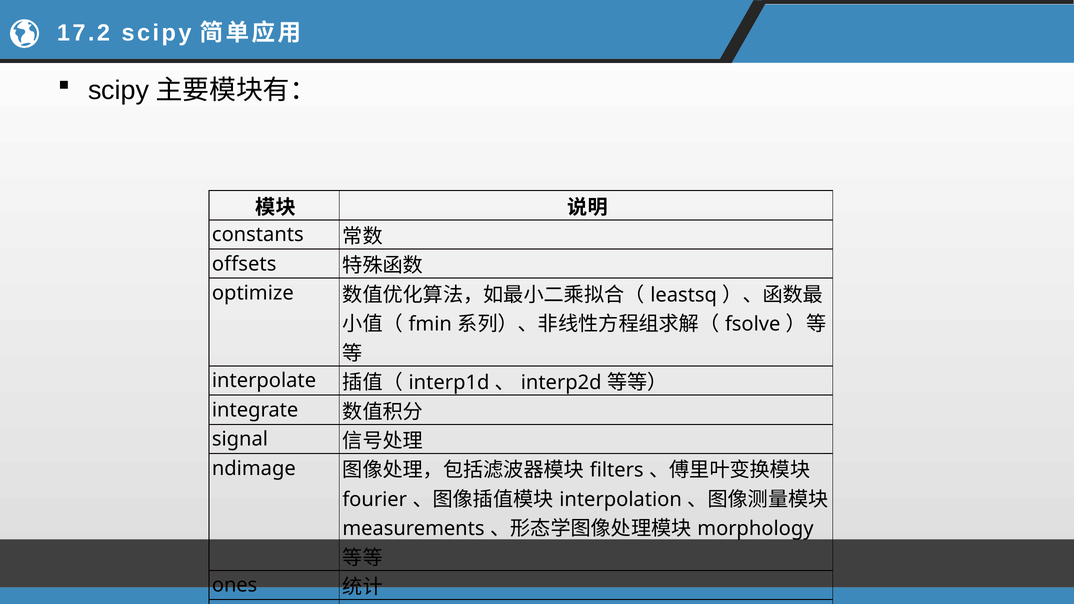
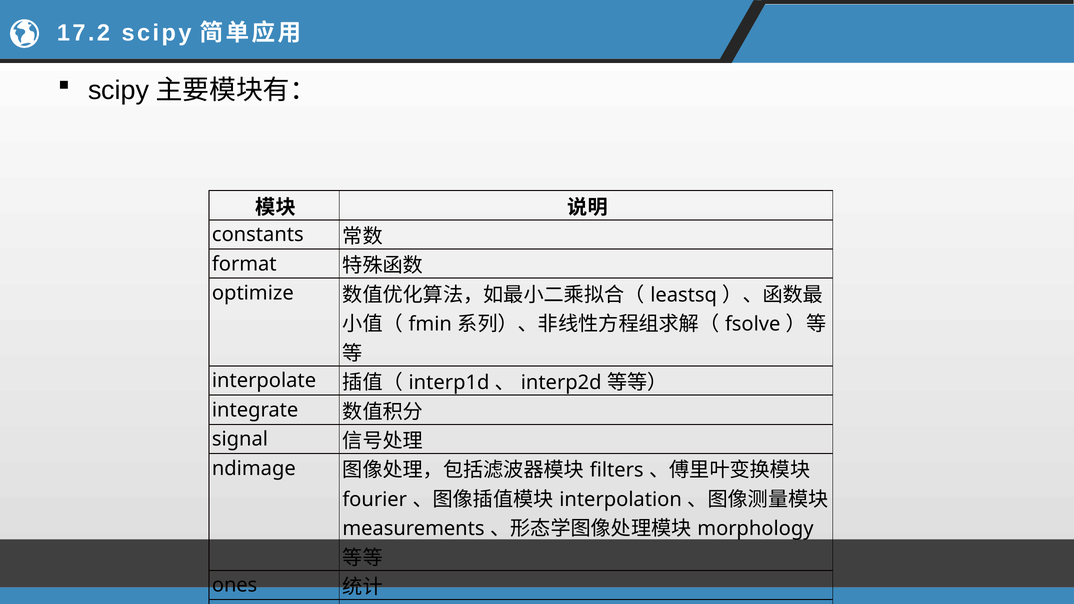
offsets: offsets -> format (244, 264)
